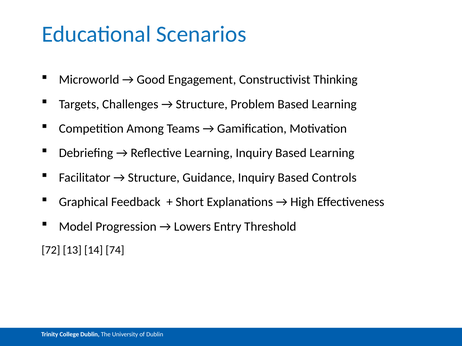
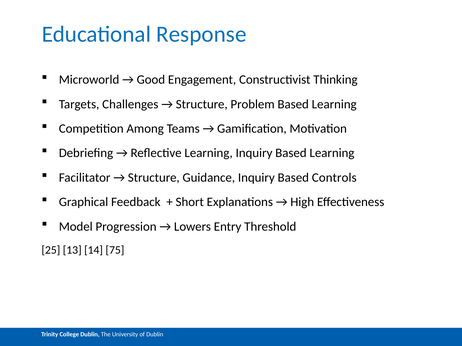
Scenarios: Scenarios -> Response (201, 34)
72: 72 -> 25 (51, 250)
74: 74 -> 75 (115, 250)
